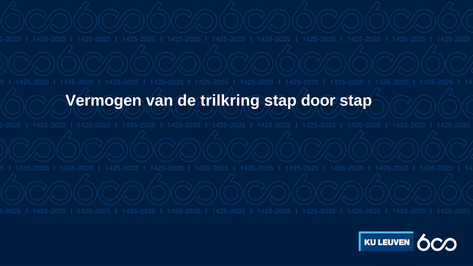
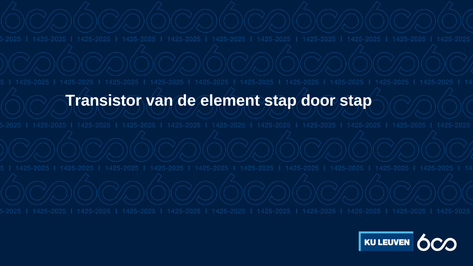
Vermogen: Vermogen -> Transistor (104, 101)
trilkring: trilkring -> element (230, 101)
